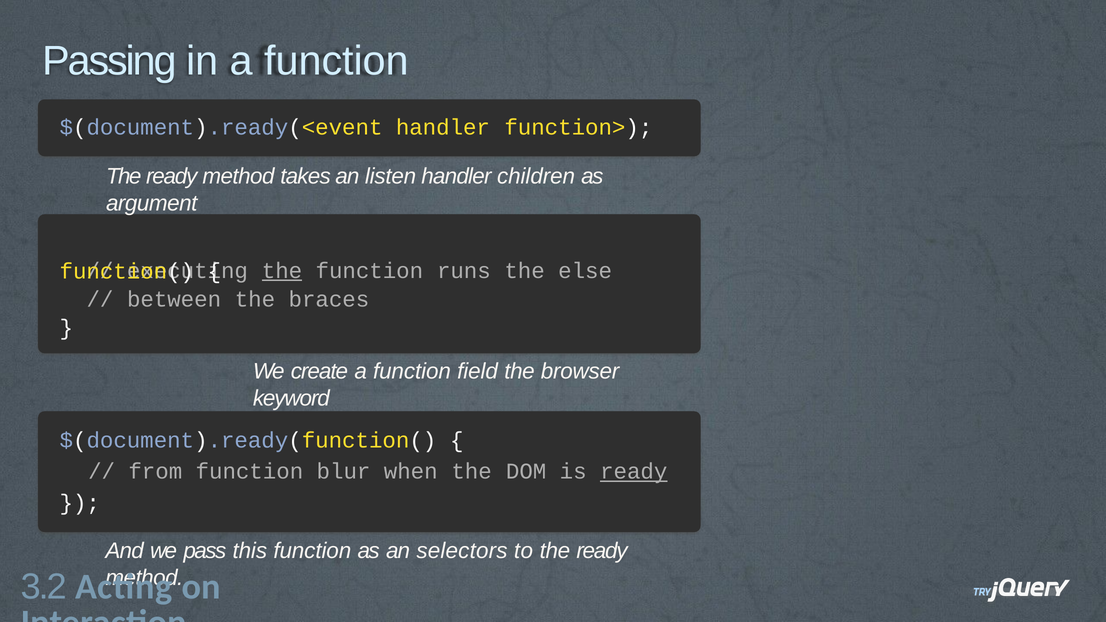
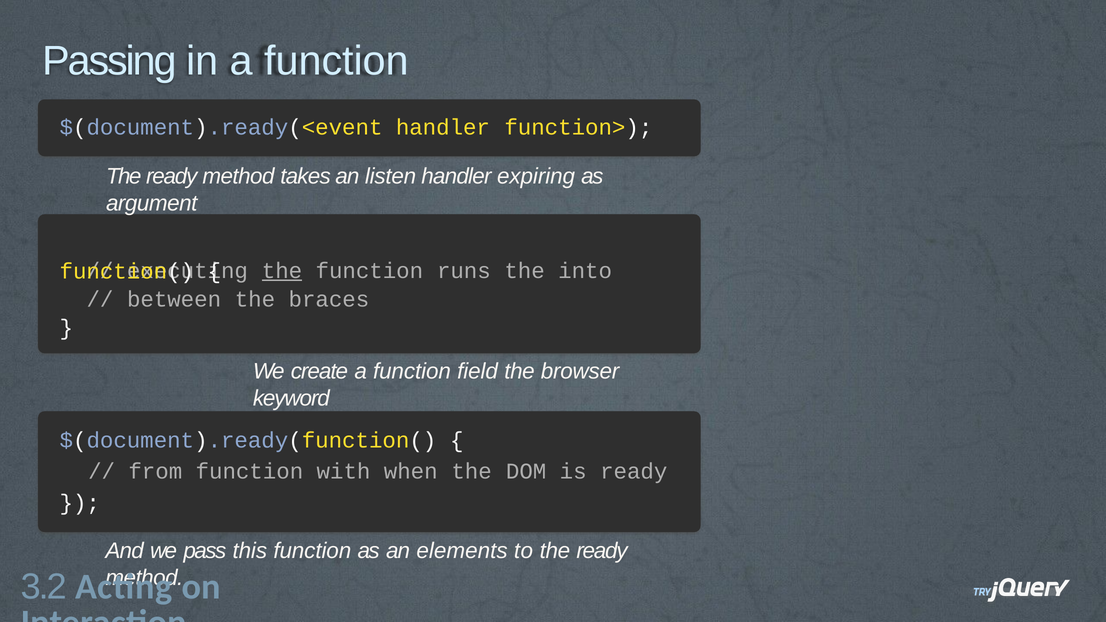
children: children -> expiring (536, 176)
else: else -> into (585, 271)
blur: blur -> with (344, 472)
ready underline: present -> none (634, 472)
selectors: selectors -> elements (462, 551)
